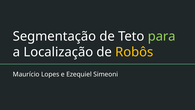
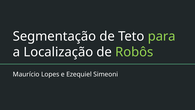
Robôs colour: yellow -> light green (134, 52)
